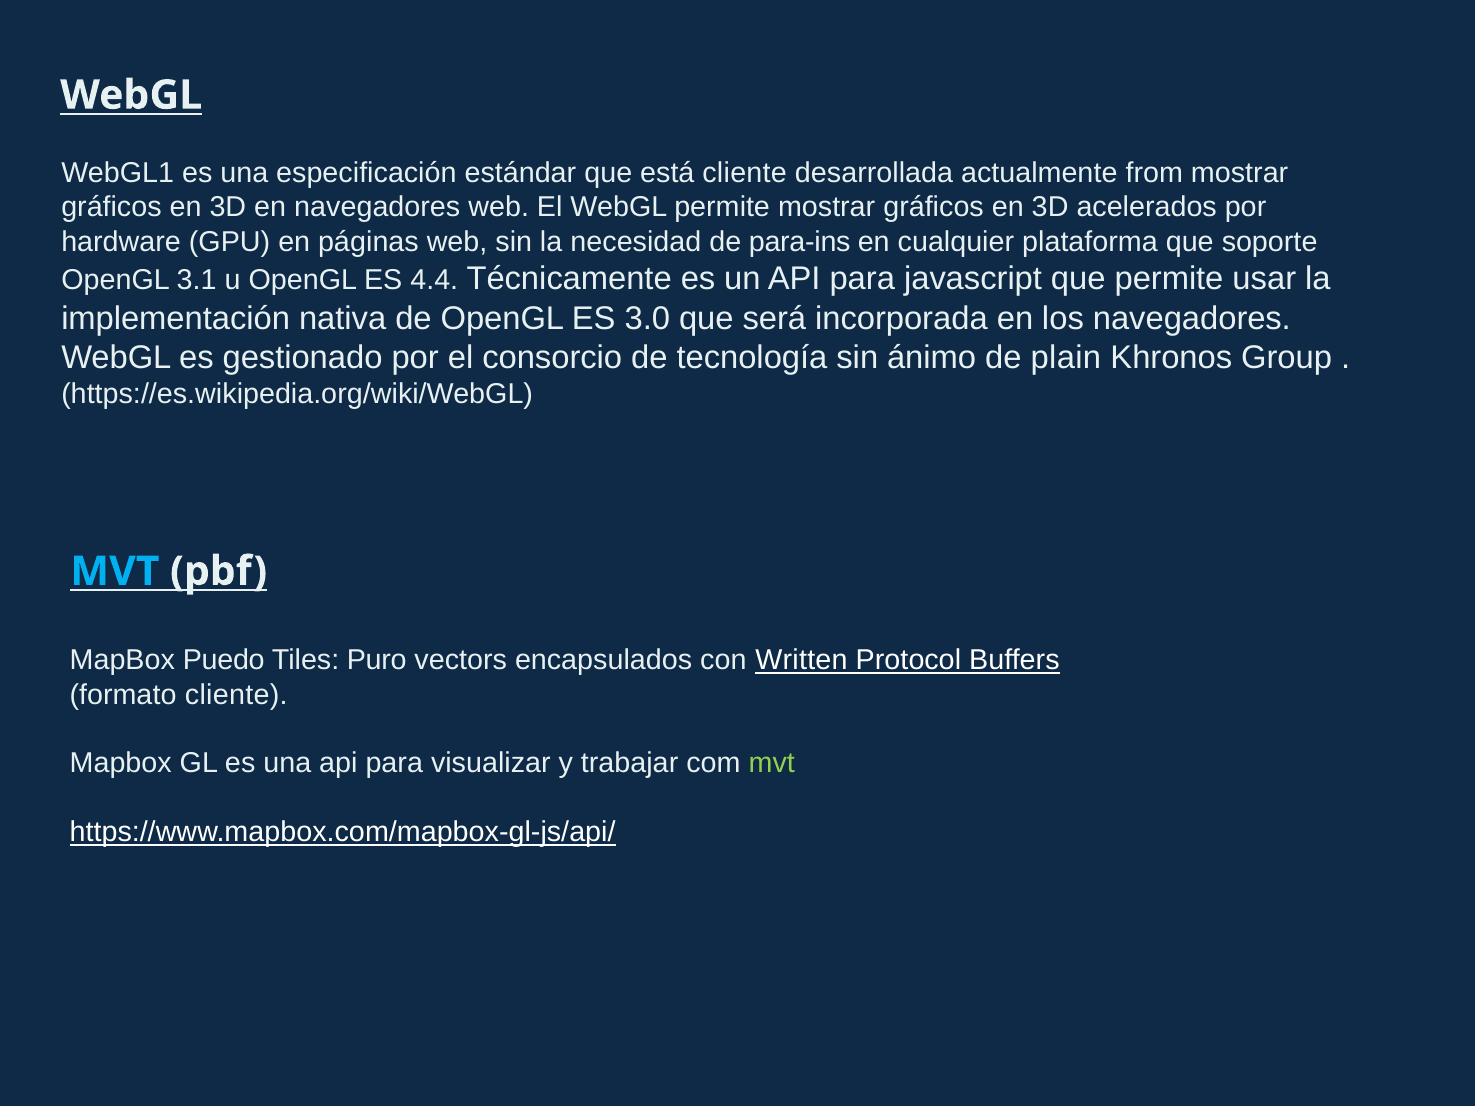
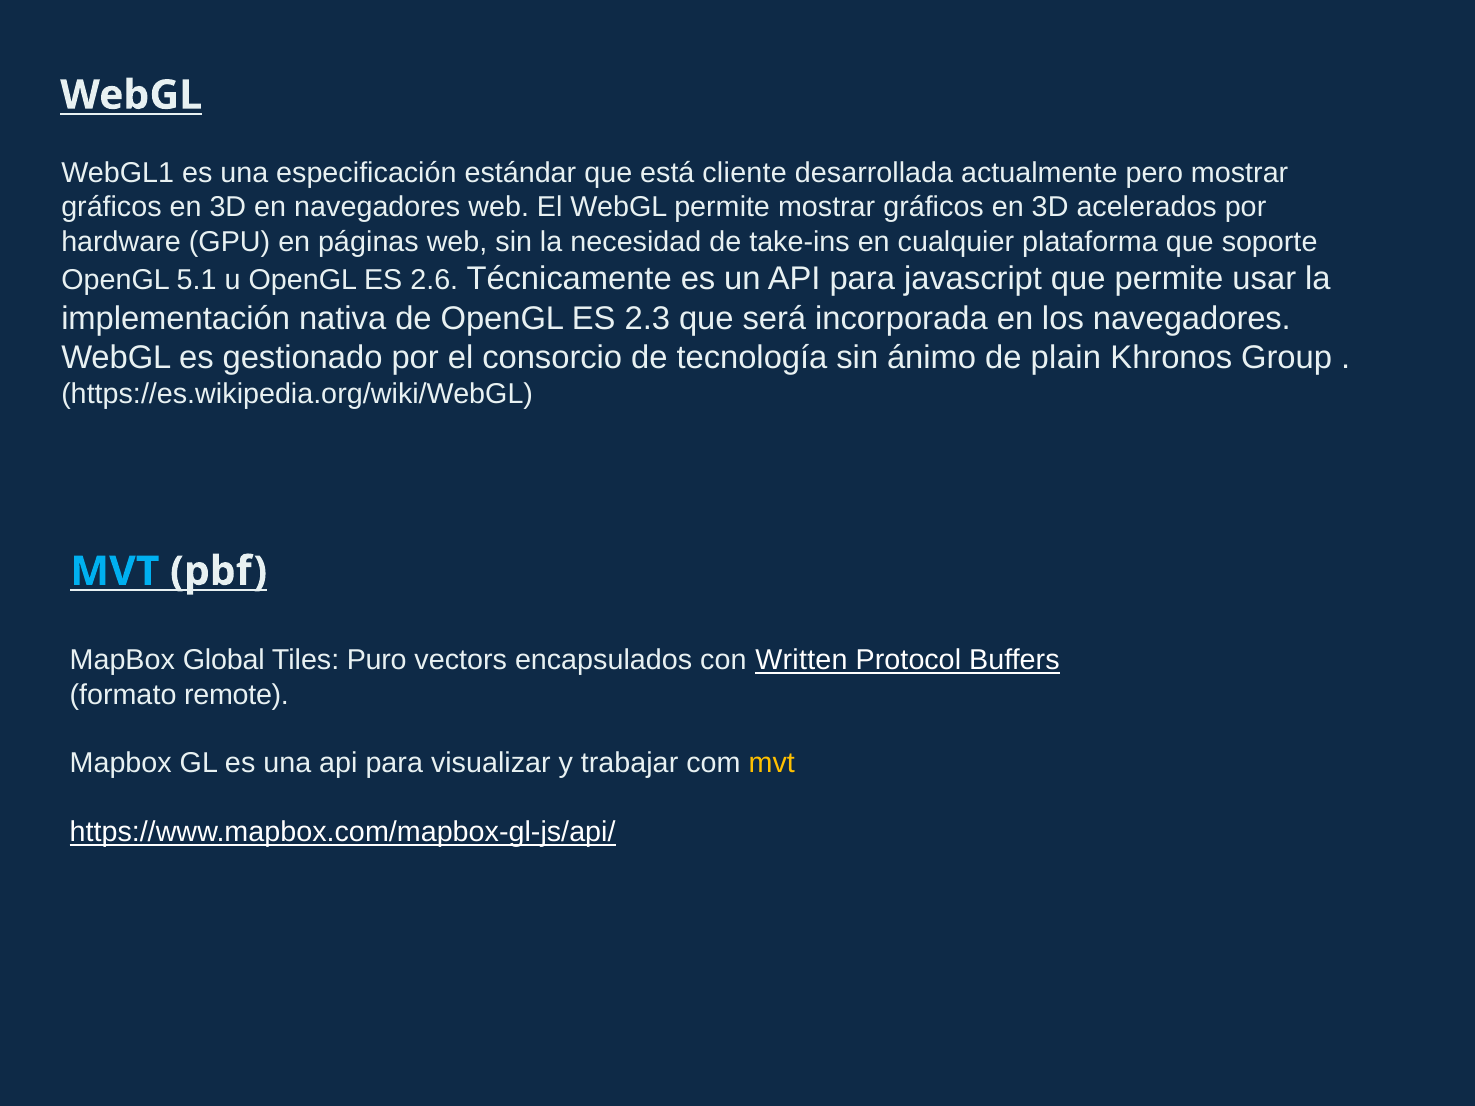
from: from -> pero (1154, 173)
para-ins: para-ins -> take-ins (800, 242)
3.1: 3.1 -> 5.1 (197, 280)
4.4: 4.4 -> 2.6 (434, 280)
3.0: 3.0 -> 2.3 (647, 318)
Puedo: Puedo -> Global (224, 660)
formato cliente: cliente -> remote (237, 695)
mvt colour: light green -> yellow (772, 764)
